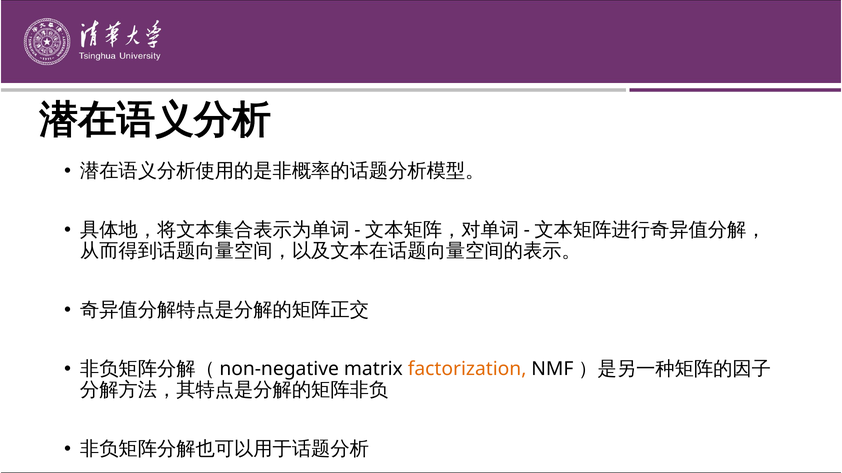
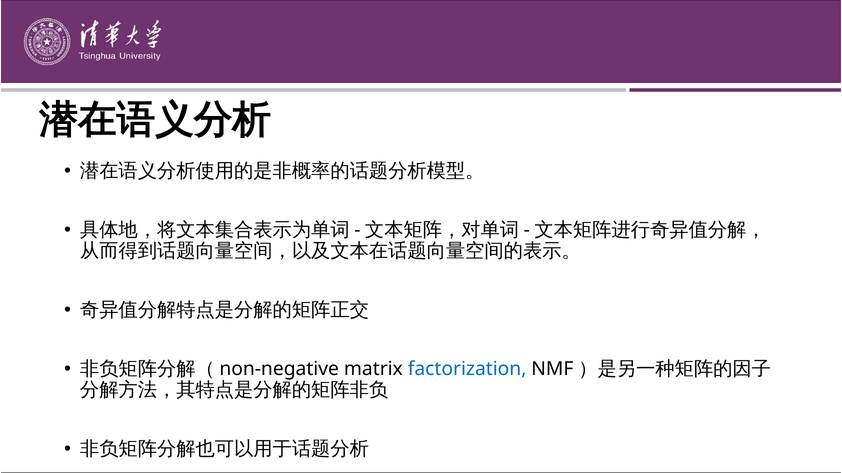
factorization colour: orange -> blue (467, 370)
